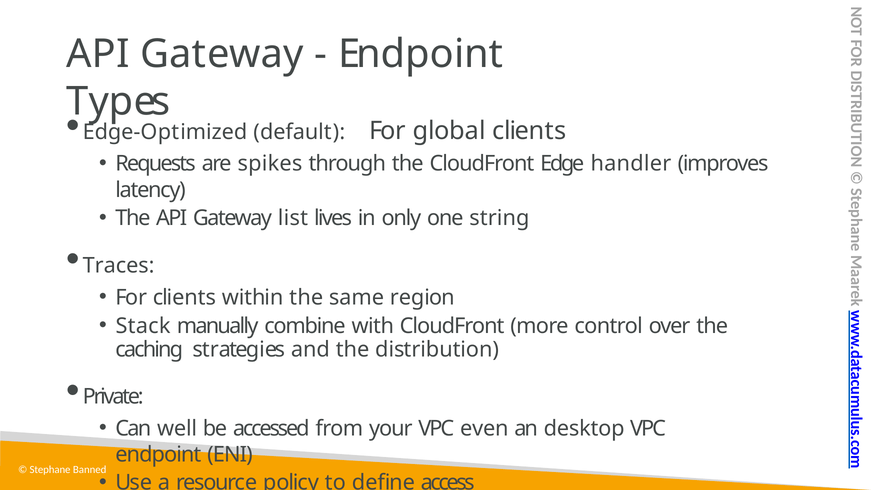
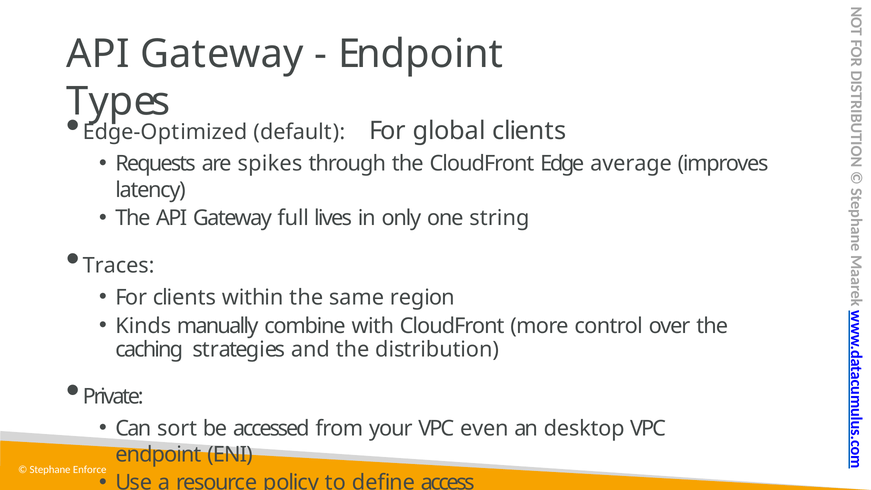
handler: handler -> average (631, 164)
list: list -> full (293, 218)
Stack: Stack -> Kinds (143, 326)
well: well -> sort (177, 428)
Banned: Banned -> Enforce (90, 470)
